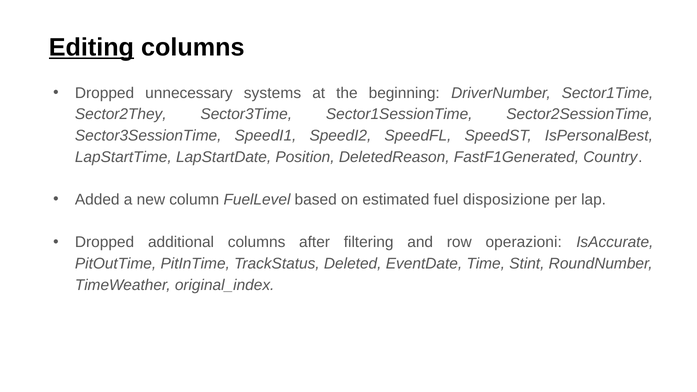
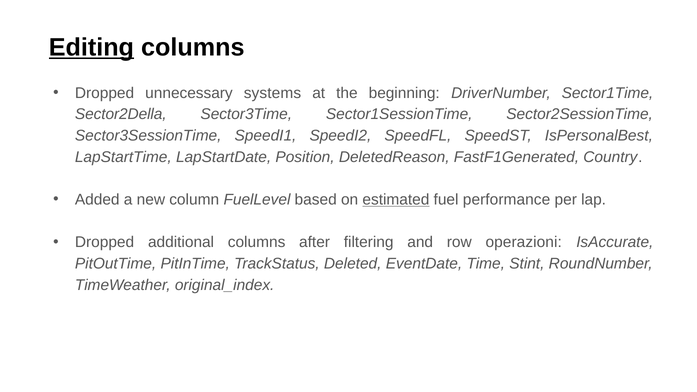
Sector2They: Sector2They -> Sector2Della (121, 114)
estimated underline: none -> present (396, 200)
disposizione: disposizione -> performance (507, 200)
